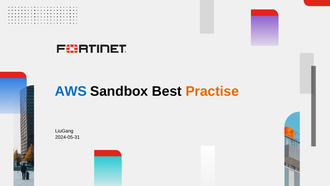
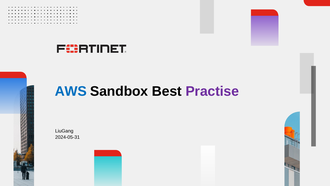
Practise colour: orange -> purple (212, 91)
